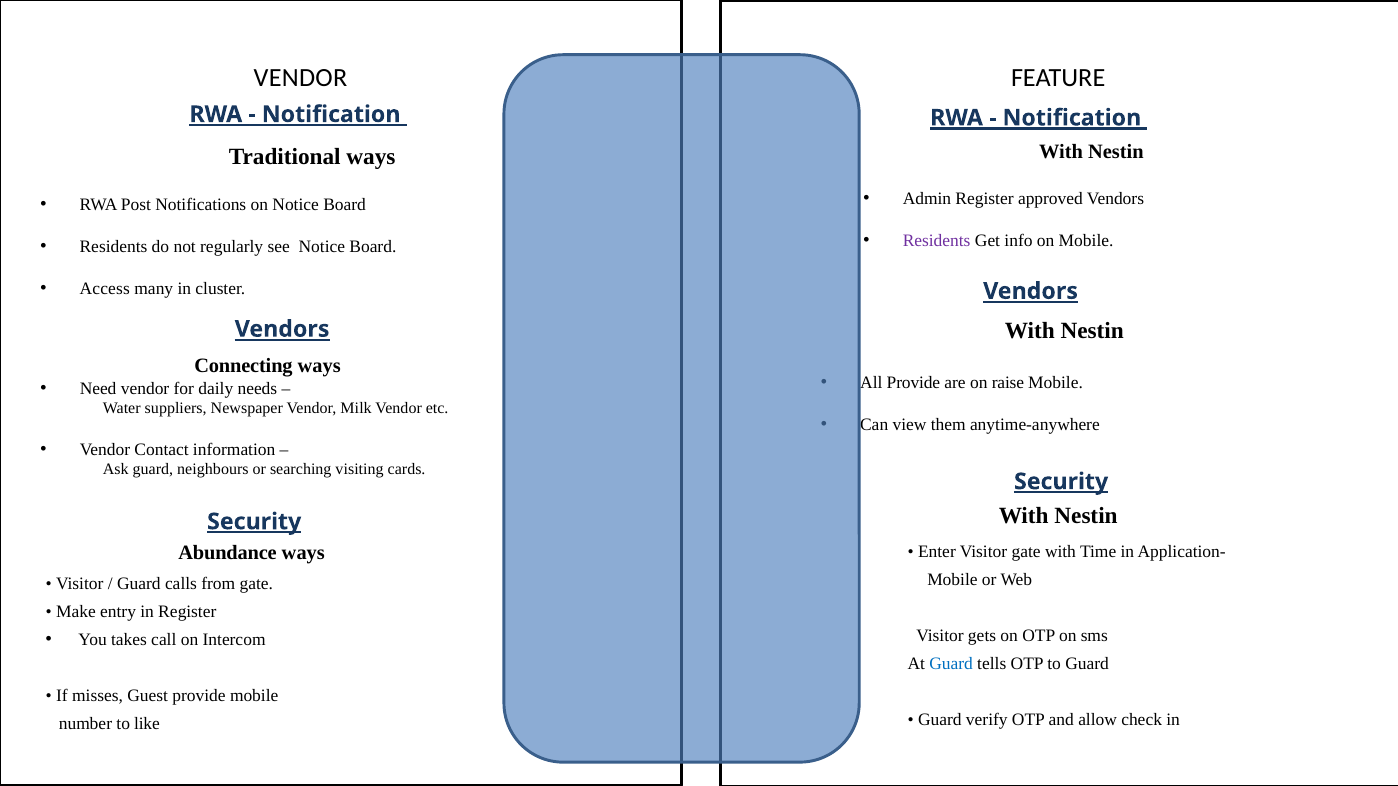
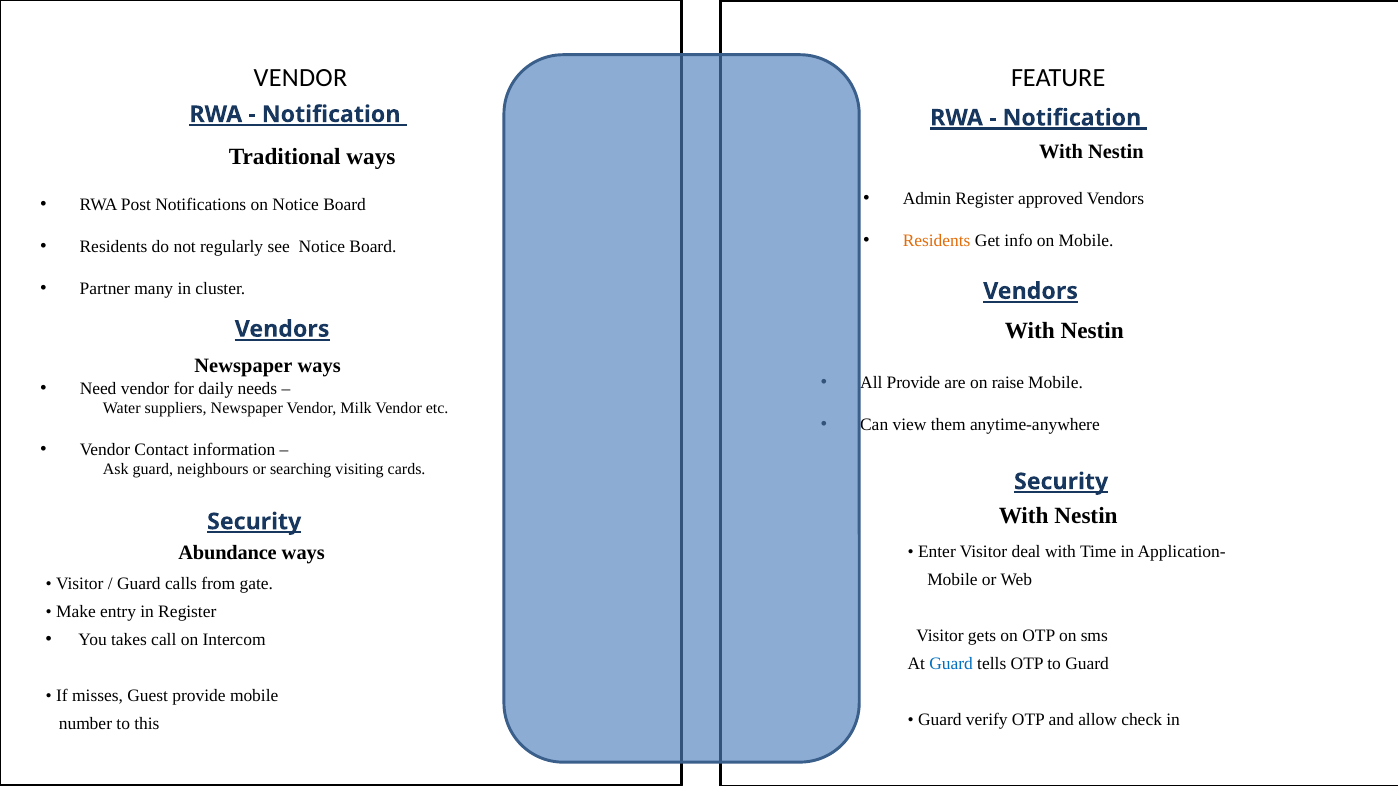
Residents colour: purple -> orange (937, 241)
Access: Access -> Partner (105, 289)
Connecting: Connecting -> Newspaper (243, 366)
Visitor gate: gate -> deal (1026, 553)
like: like -> this (147, 724)
